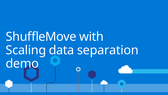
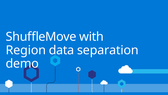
Scaling: Scaling -> Region (26, 50)
